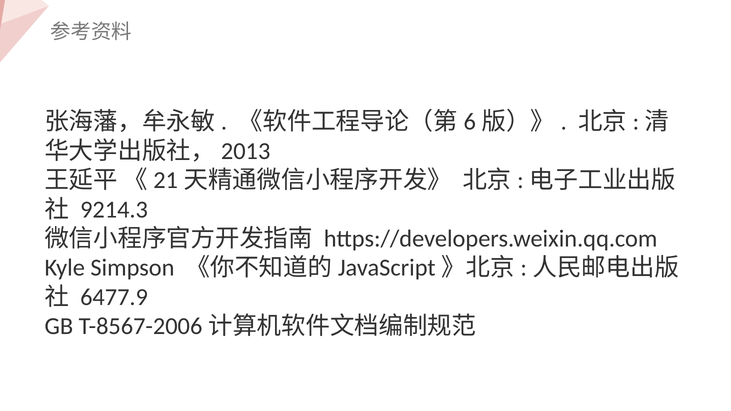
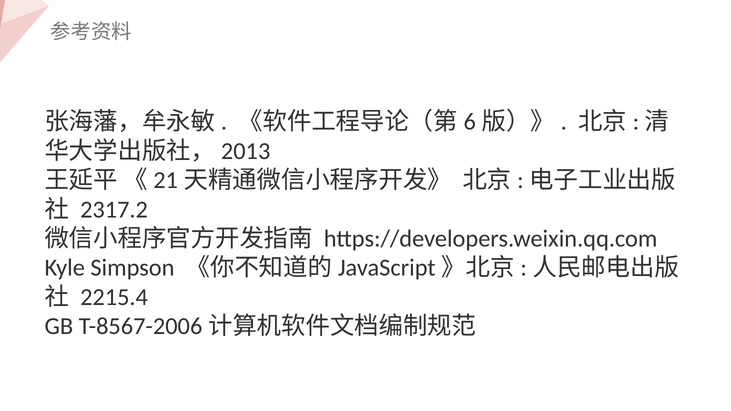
9214.3: 9214.3 -> 2317.2 (114, 210)
6477.9: 6477.9 -> 2215.4 (114, 297)
